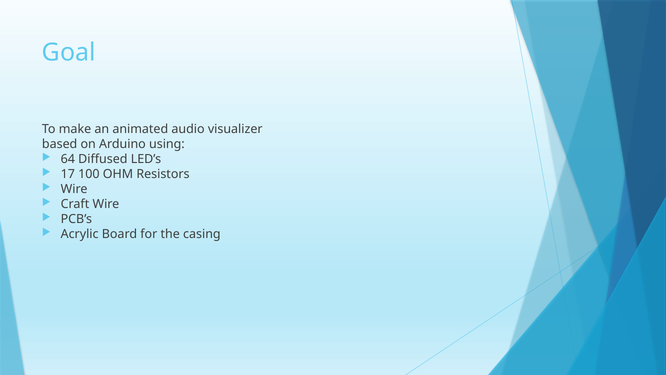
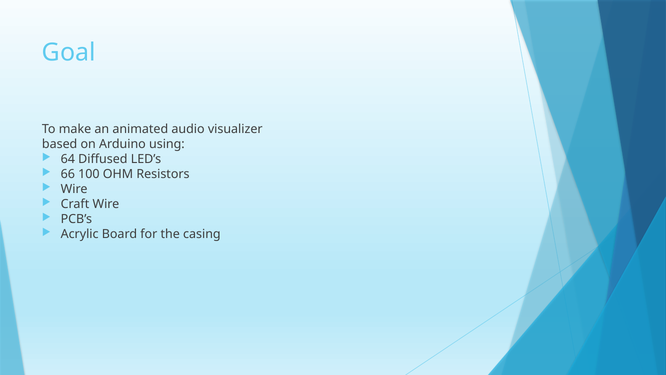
17: 17 -> 66 (68, 174)
